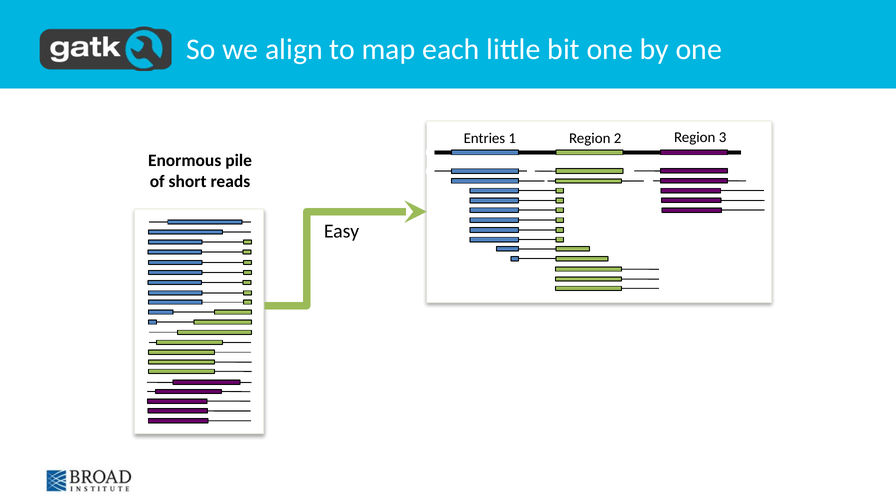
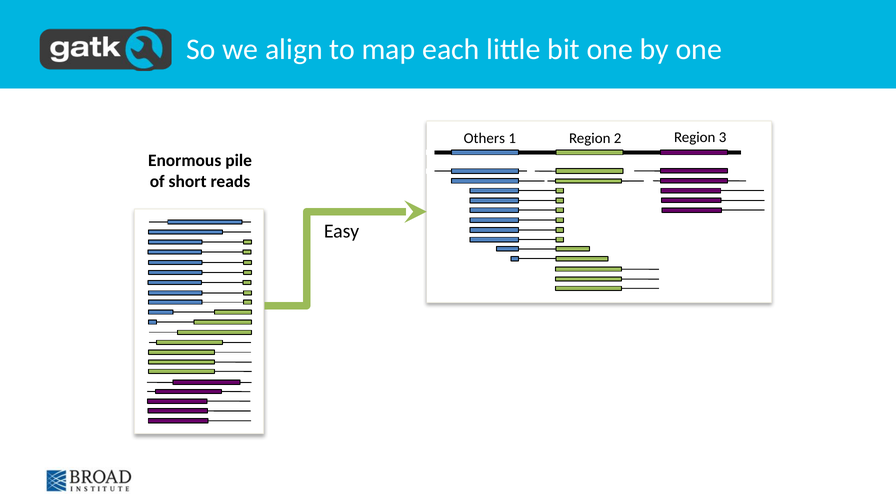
Entries: Entries -> Others (484, 138)
